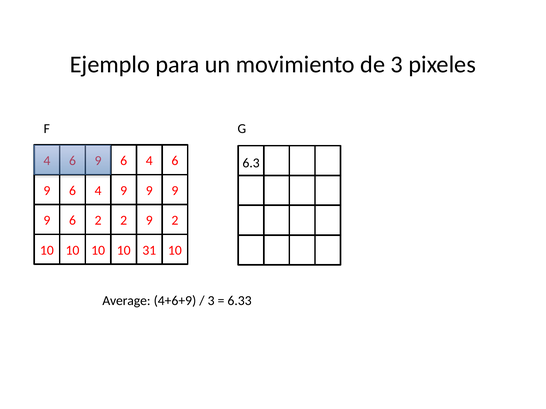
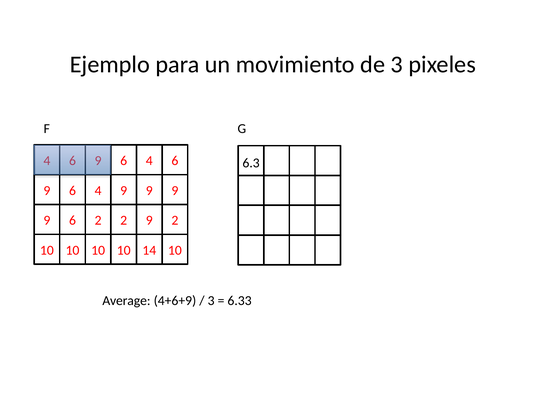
31: 31 -> 14 (149, 250)
